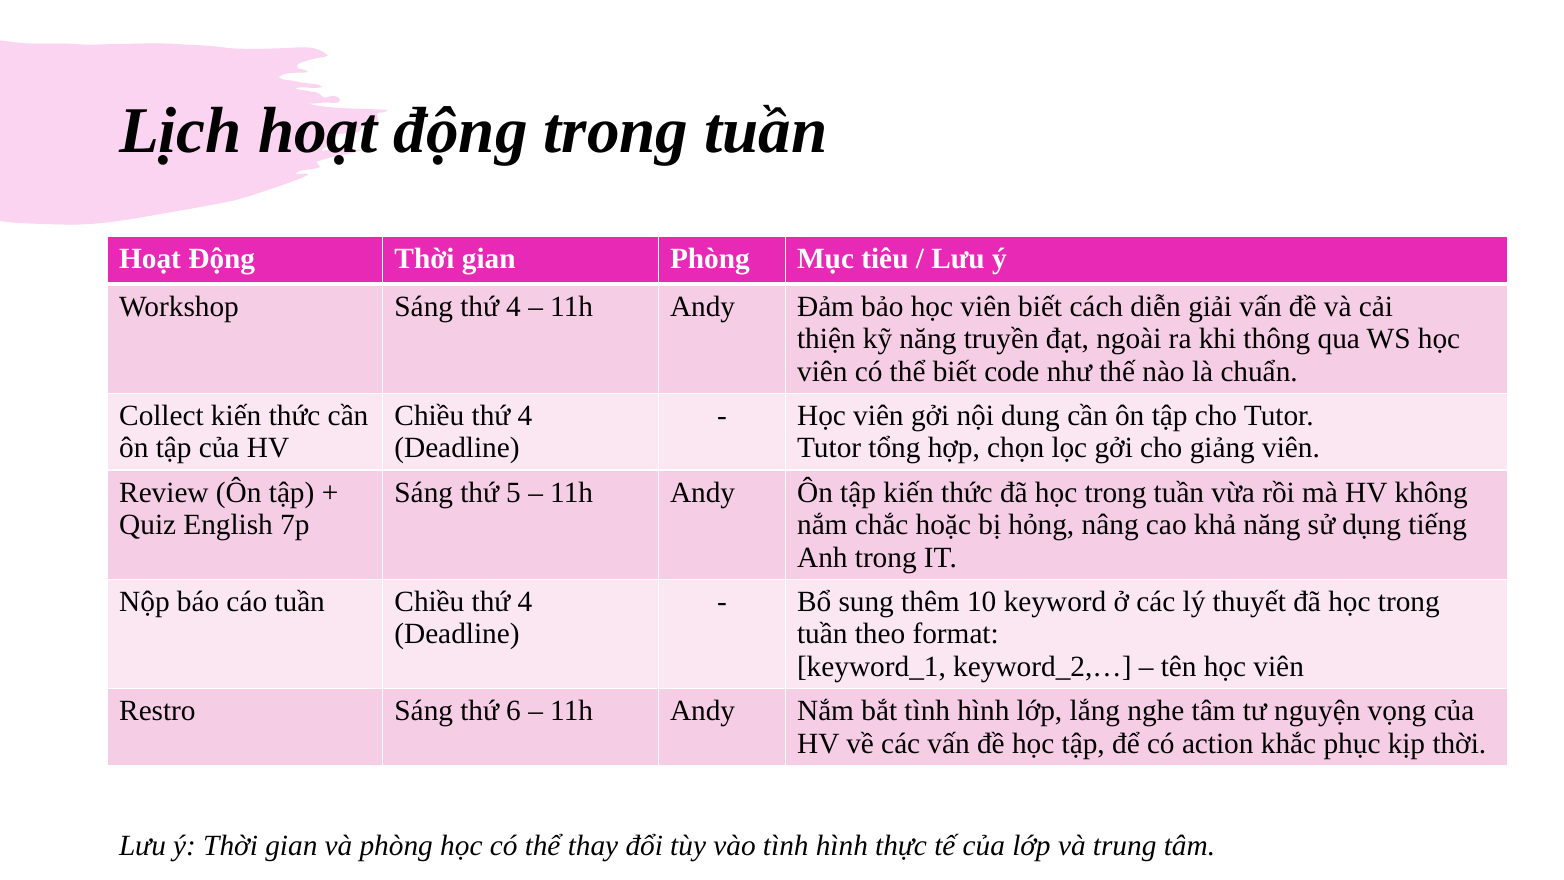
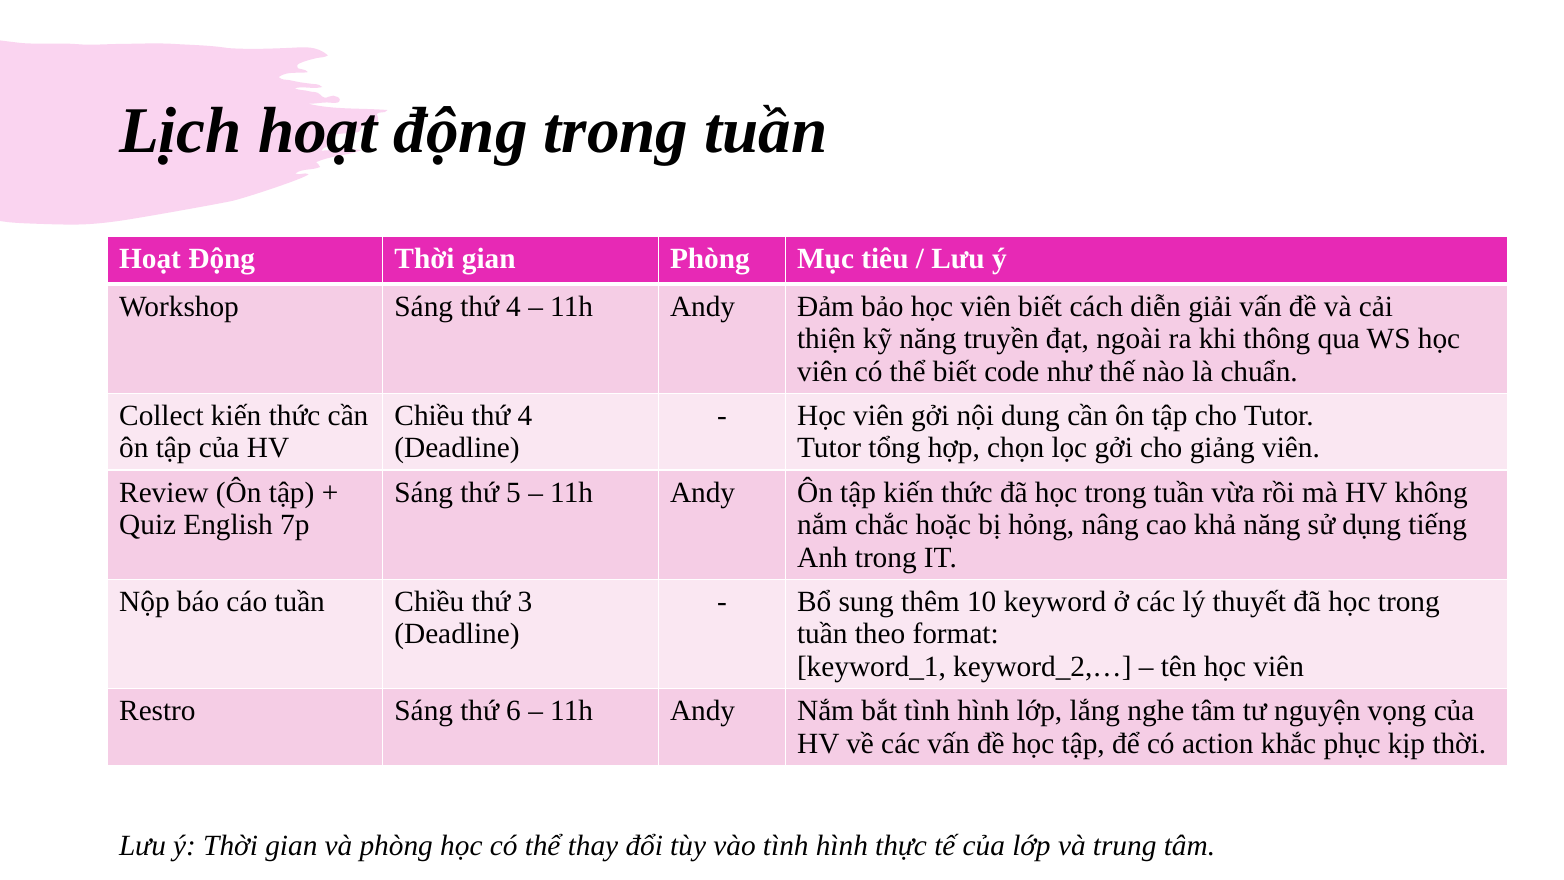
tuần Chiều thứ 4: 4 -> 3 (525, 601)
